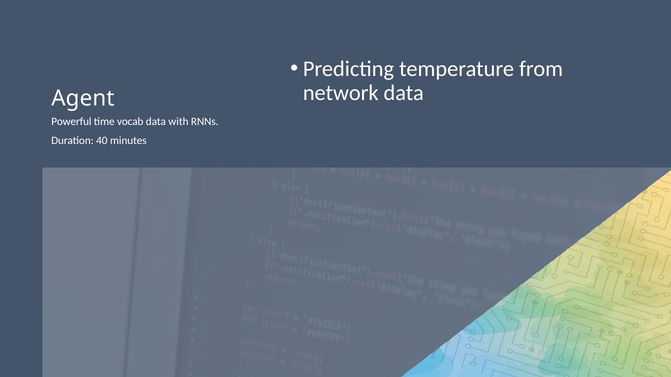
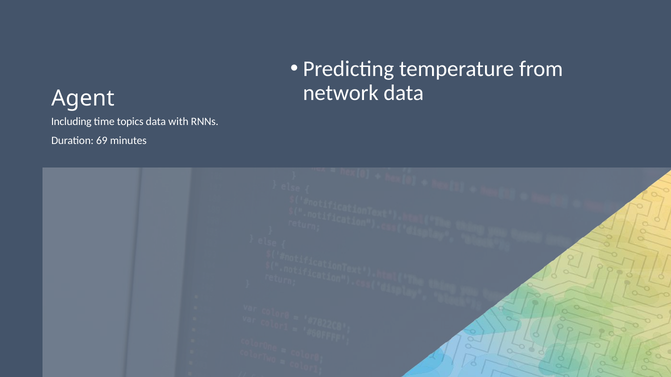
Powerful: Powerful -> Including (71, 122)
vocab: vocab -> topics (130, 122)
40: 40 -> 69 (102, 141)
